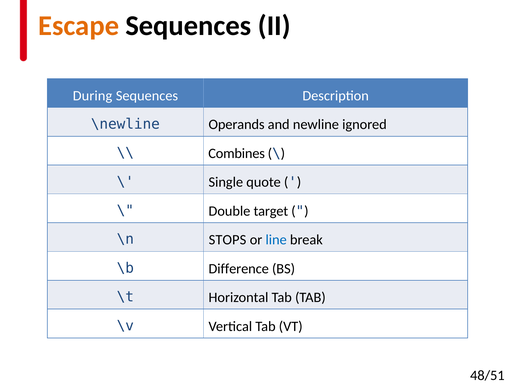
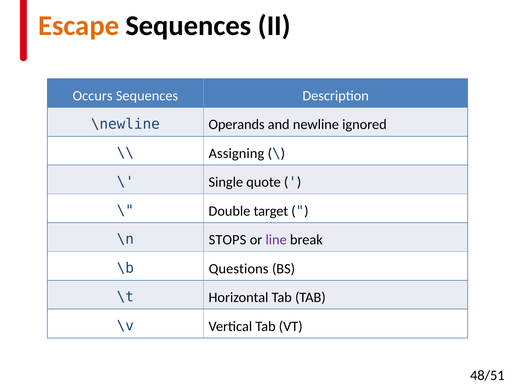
During: During -> Occurs (93, 96)
Combines: Combines -> Assigning (236, 154)
line colour: blue -> purple (276, 240)
Difference: Difference -> Questions (239, 269)
